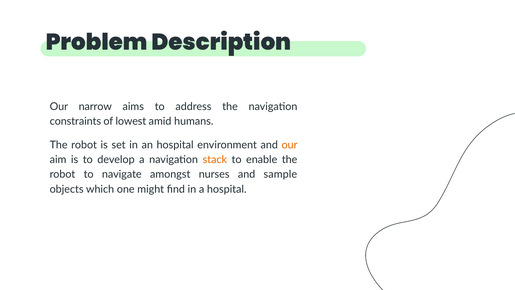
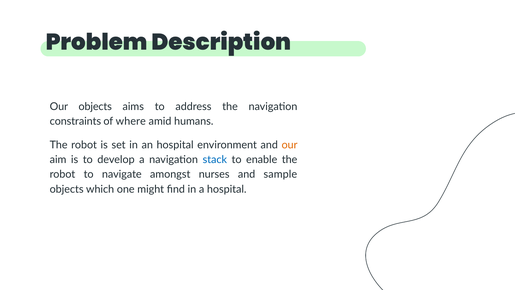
Our narrow: narrow -> objects (95, 106)
lowest: lowest -> where (131, 121)
stack colour: orange -> blue (215, 159)
